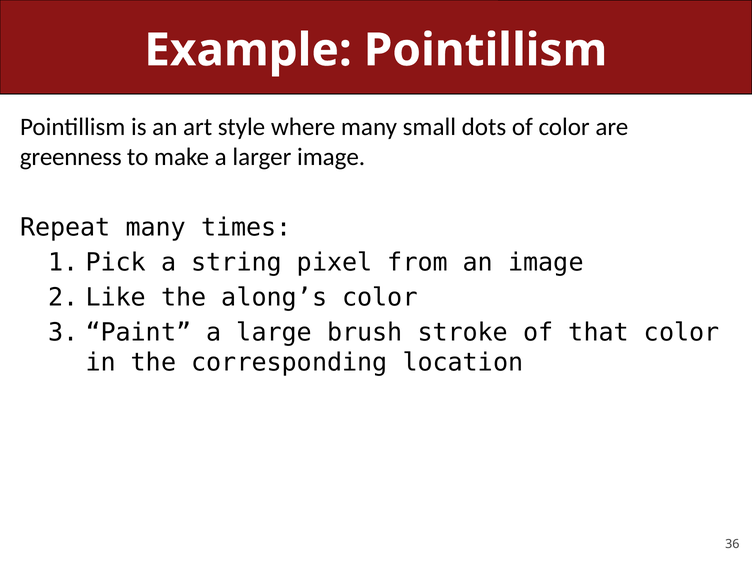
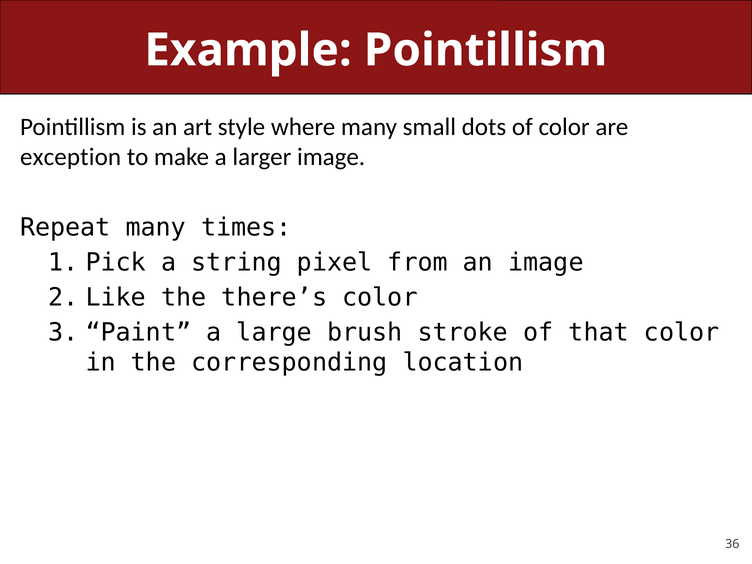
greenness: greenness -> exception (71, 157)
along’s: along’s -> there’s (274, 297)
